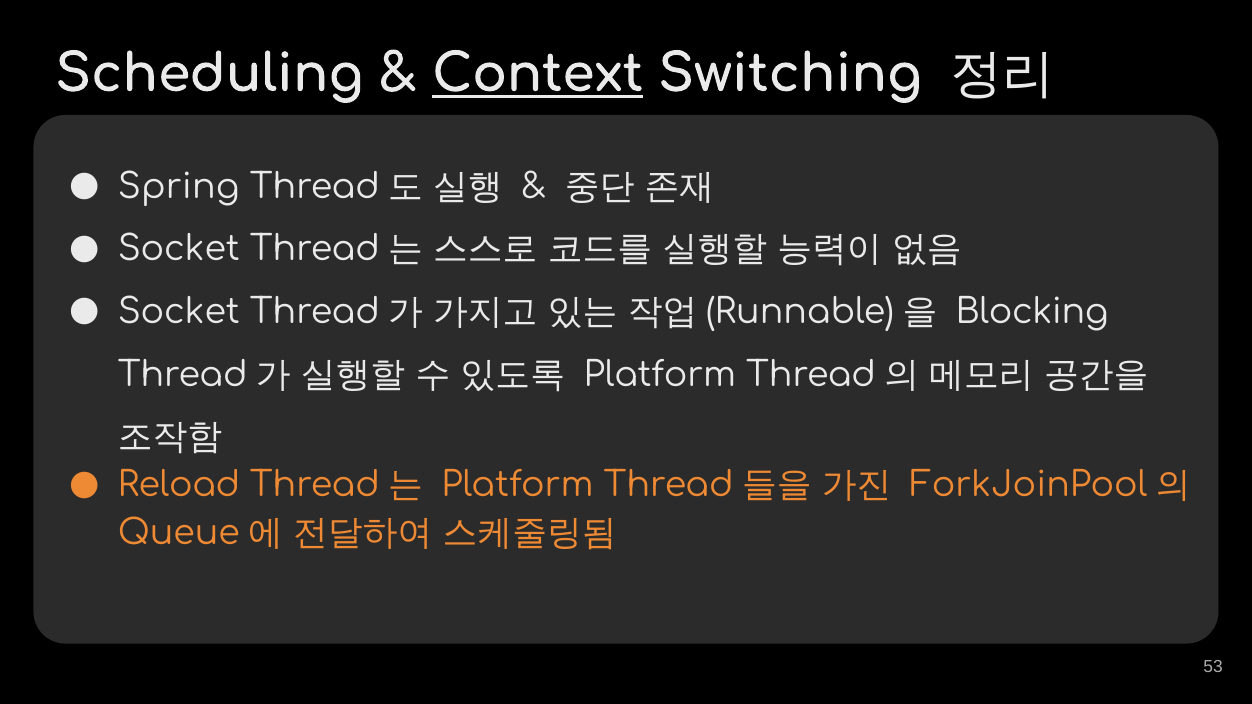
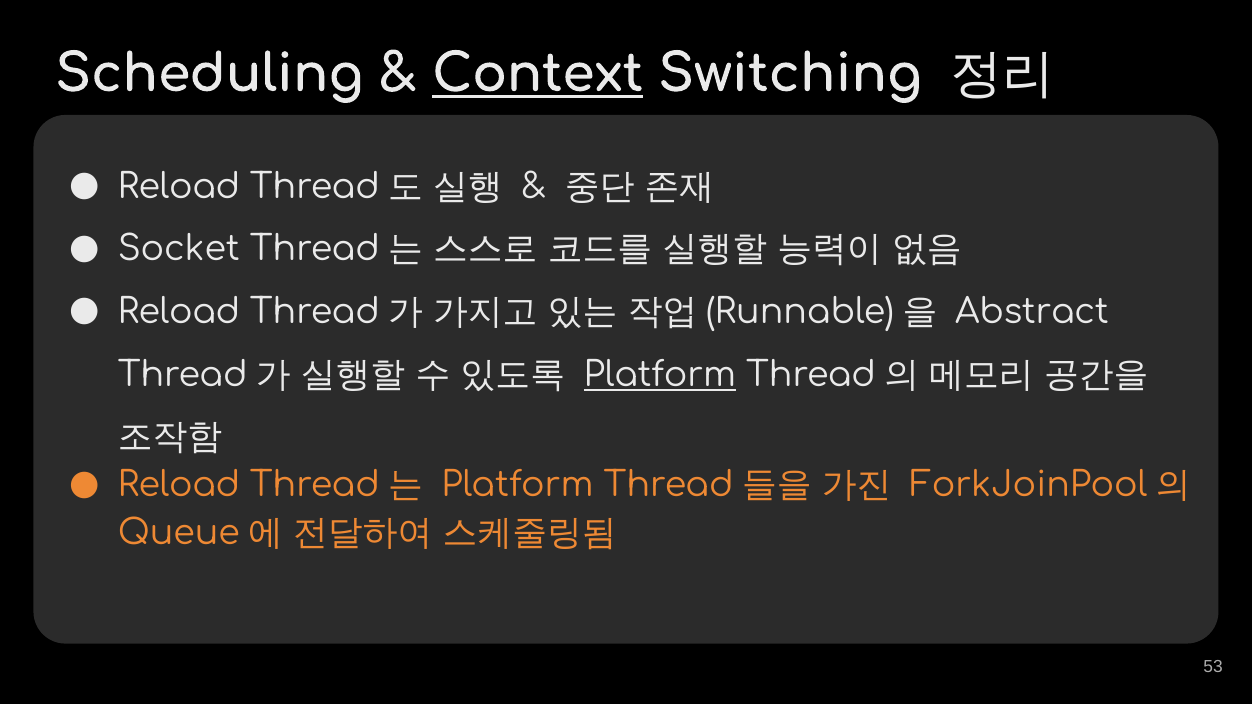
Spring: Spring -> Reload (179, 187)
Socket: Socket -> Reload (179, 312)
Blocking: Blocking -> Abstract (1032, 312)
Platform underline: none -> present (660, 375)
